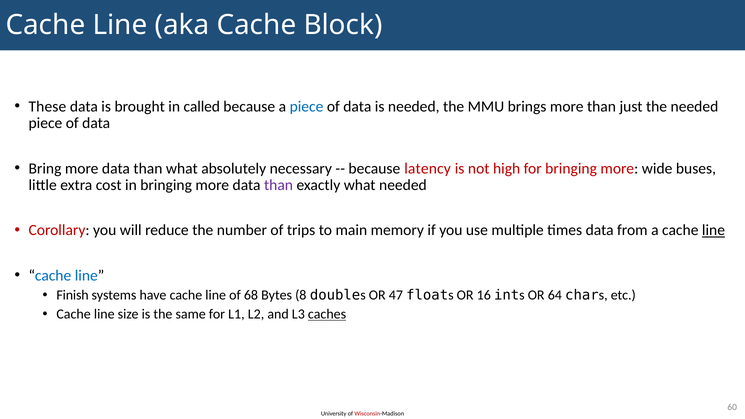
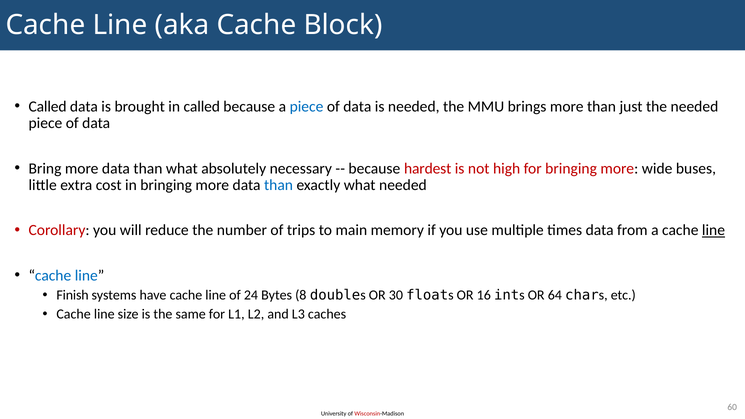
These: These -> Called (48, 107)
latency: latency -> hardest (428, 168)
than colour: purple -> blue (279, 185)
68: 68 -> 24 (251, 295)
47: 47 -> 30 (396, 295)
caches underline: present -> none (327, 314)
